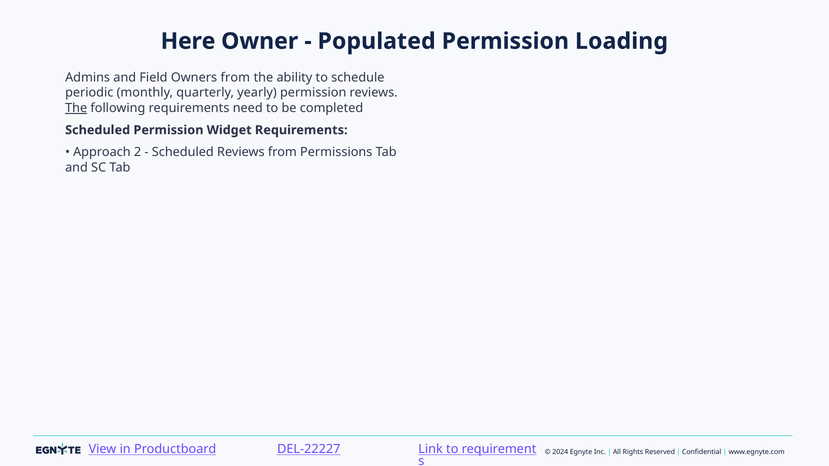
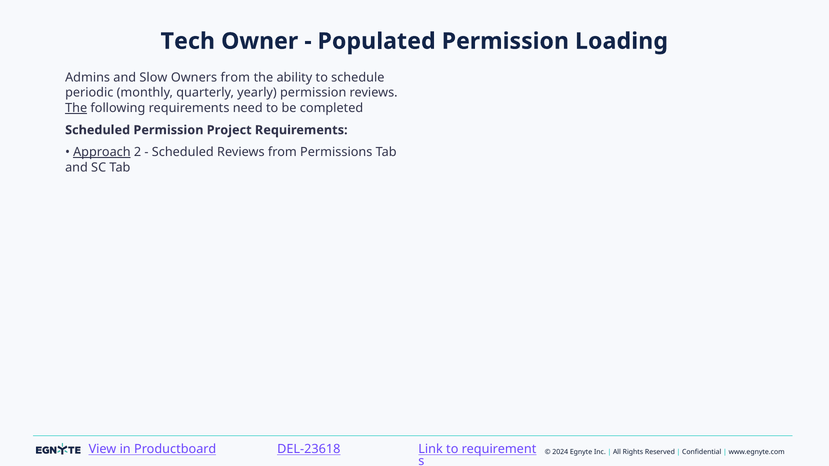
Here: Here -> Tech (188, 41)
Field: Field -> Slow (153, 78)
Widget: Widget -> Project (229, 130)
Approach underline: none -> present (102, 152)
DEL-22227: DEL-22227 -> DEL-23618 (309, 449)
